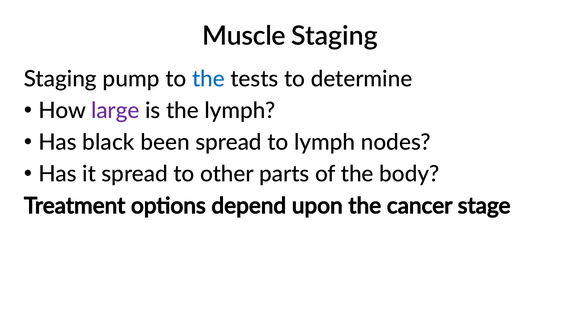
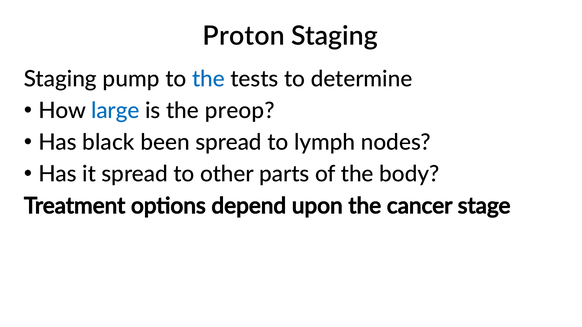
Muscle: Muscle -> Proton (244, 36)
large colour: purple -> blue (115, 111)
the lymph: lymph -> preop (240, 111)
